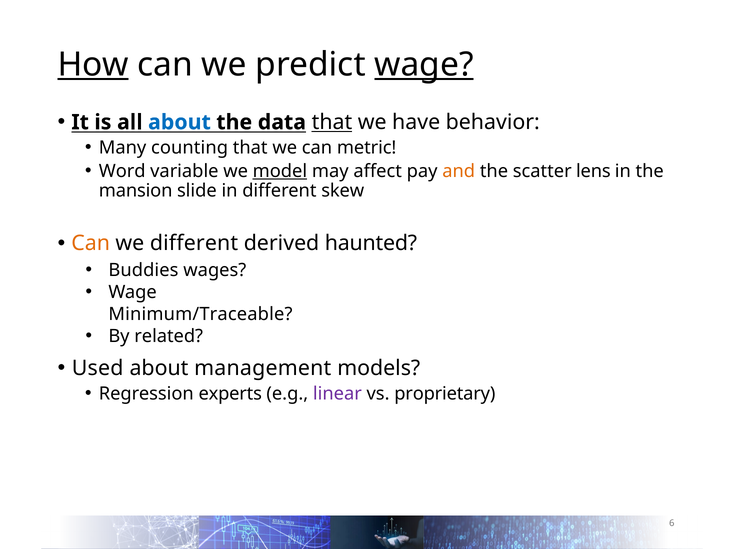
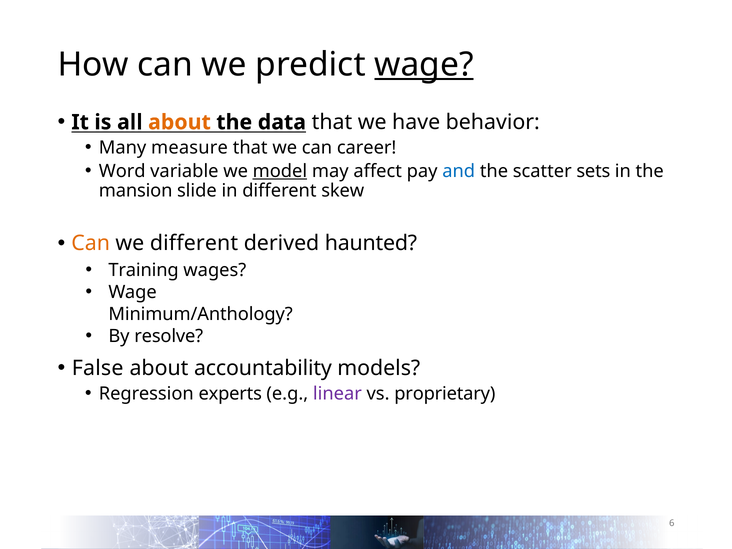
How underline: present -> none (93, 65)
about colour: blue -> orange (179, 122)
that underline: present -> none (332, 122)
counting: counting -> measure (189, 147)
metric: metric -> career (367, 147)
and colour: orange -> blue (459, 171)
lens: lens -> sets (593, 171)
Buddies: Buddies -> Training (144, 270)
Minimum/Traceable: Minimum/Traceable -> Minimum/Anthology (201, 314)
related: related -> resolve (169, 336)
Used: Used -> False (98, 368)
management: management -> accountability (263, 368)
